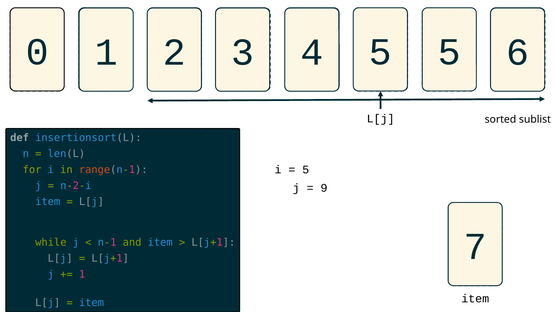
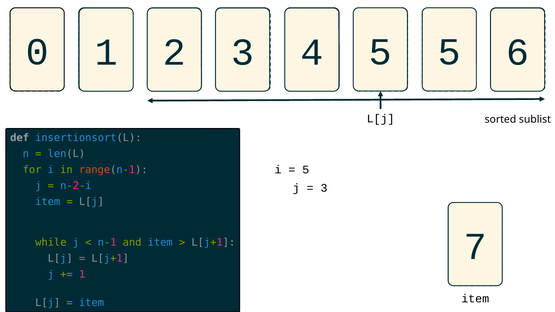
9: 9 -> 3 (324, 188)
